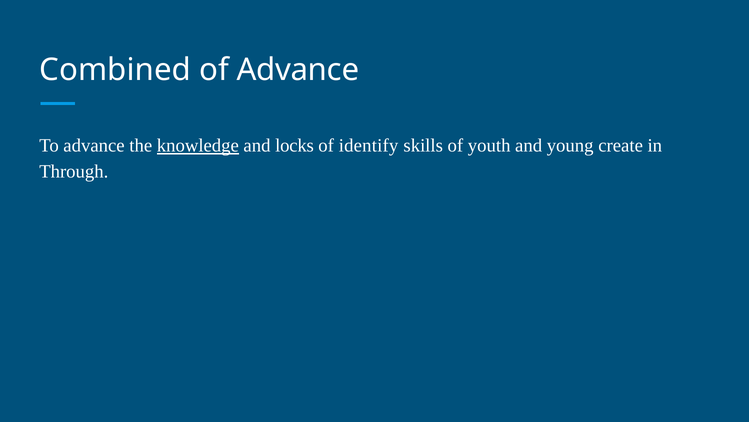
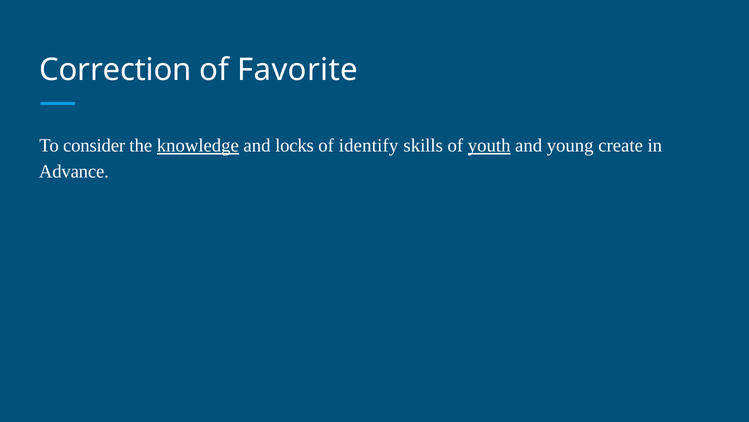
Combined: Combined -> Correction (115, 70)
of Advance: Advance -> Favorite (298, 70)
To advance: advance -> consider (94, 145)
youth underline: none -> present (489, 145)
Through: Through -> Advance (74, 171)
